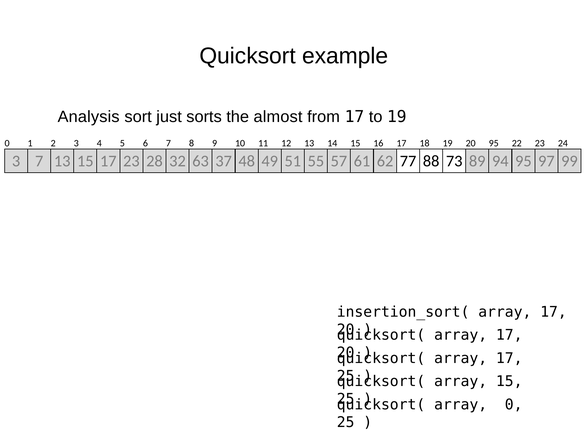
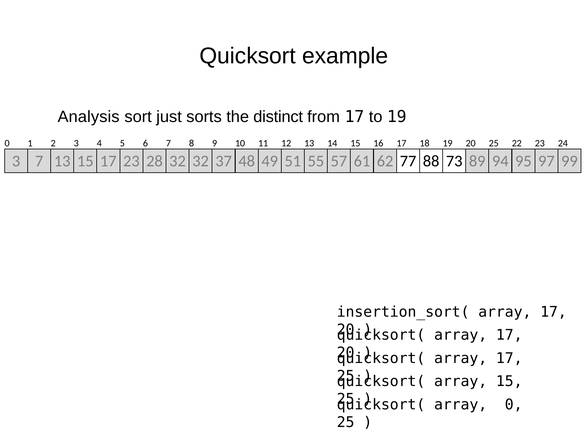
almost: almost -> distinct (278, 117)
20 95: 95 -> 25 (494, 143)
32 63: 63 -> 32 (201, 161)
